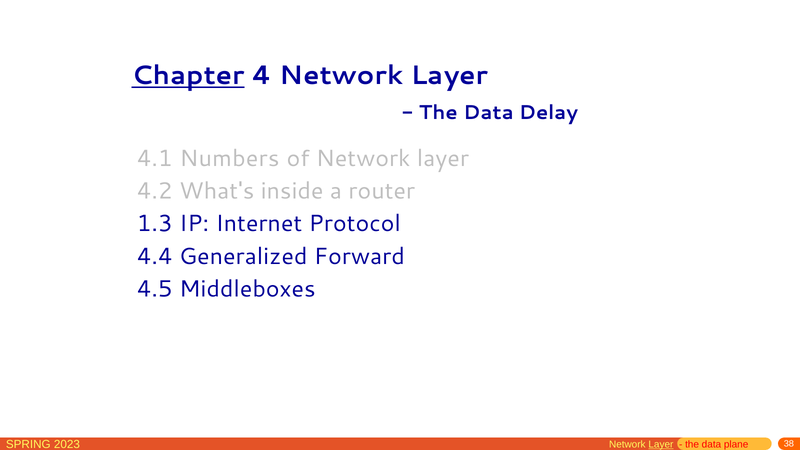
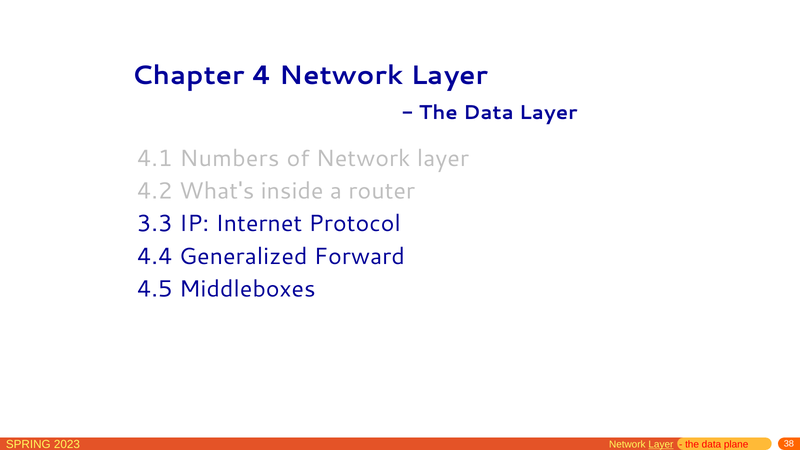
Chapter underline: present -> none (188, 76)
Data Delay: Delay -> Layer (548, 113)
1.3: 1.3 -> 3.3 (155, 224)
